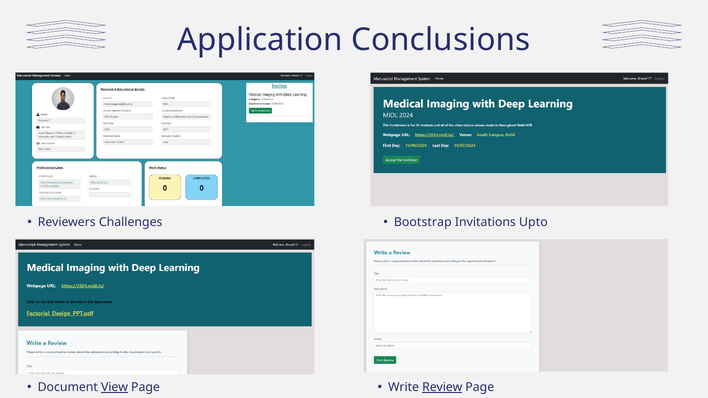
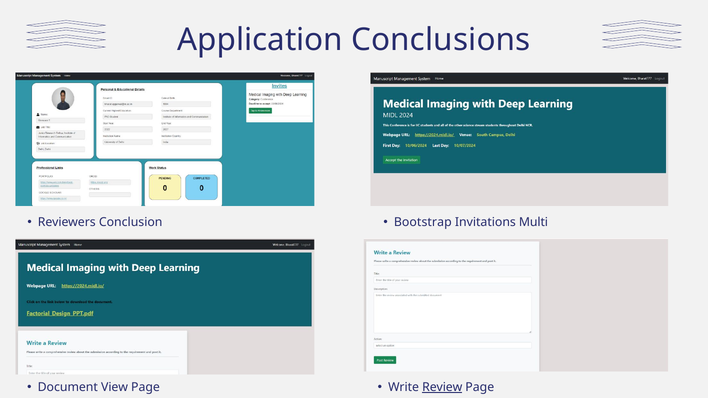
Challenges: Challenges -> Conclusion (131, 222)
Upto: Upto -> Multi (533, 222)
View underline: present -> none (115, 387)
